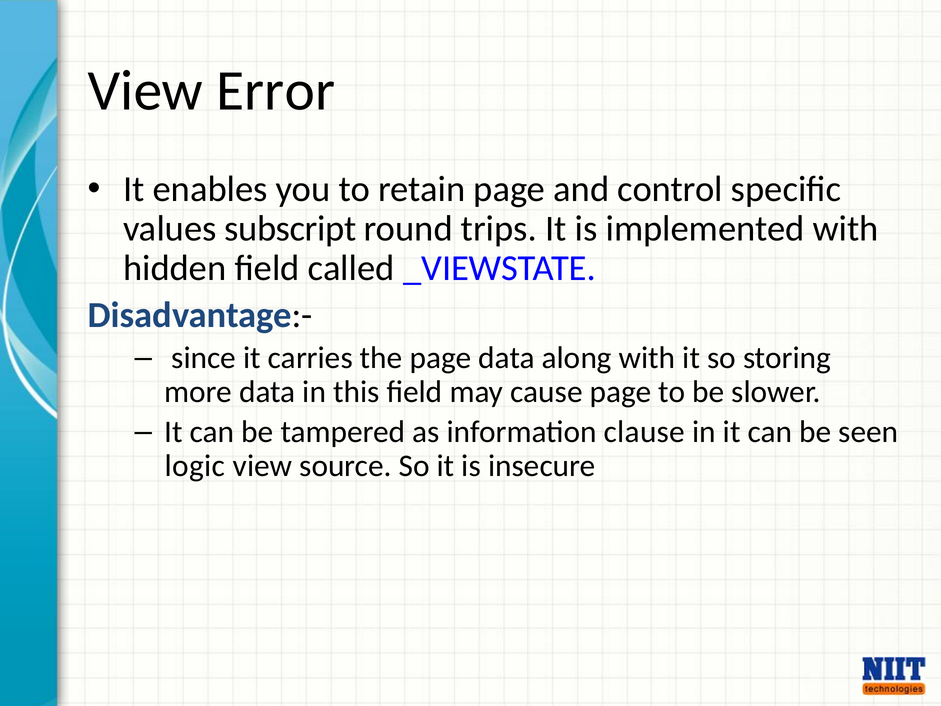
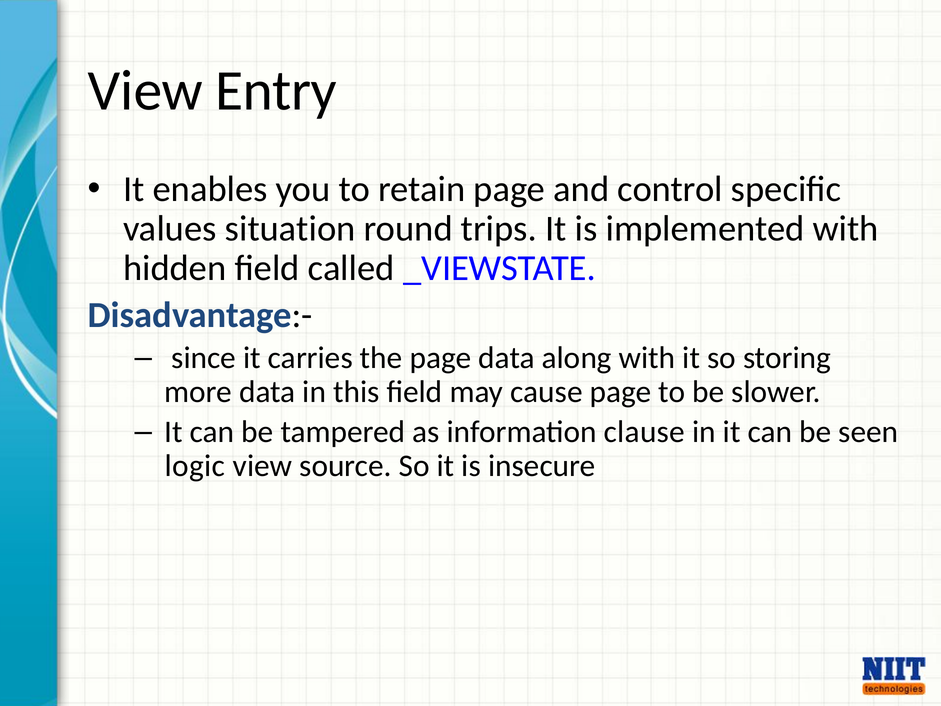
Error: Error -> Entry (276, 91)
subscript: subscript -> situation (290, 228)
